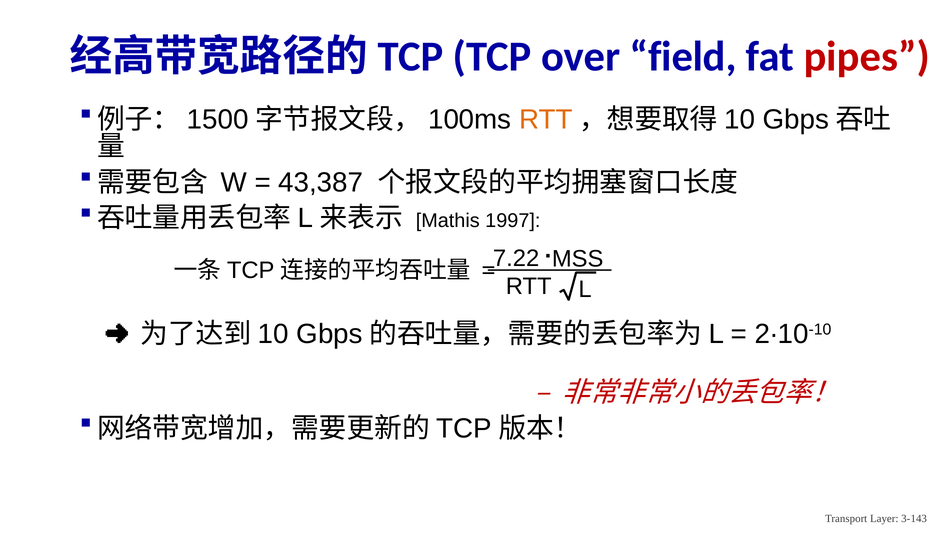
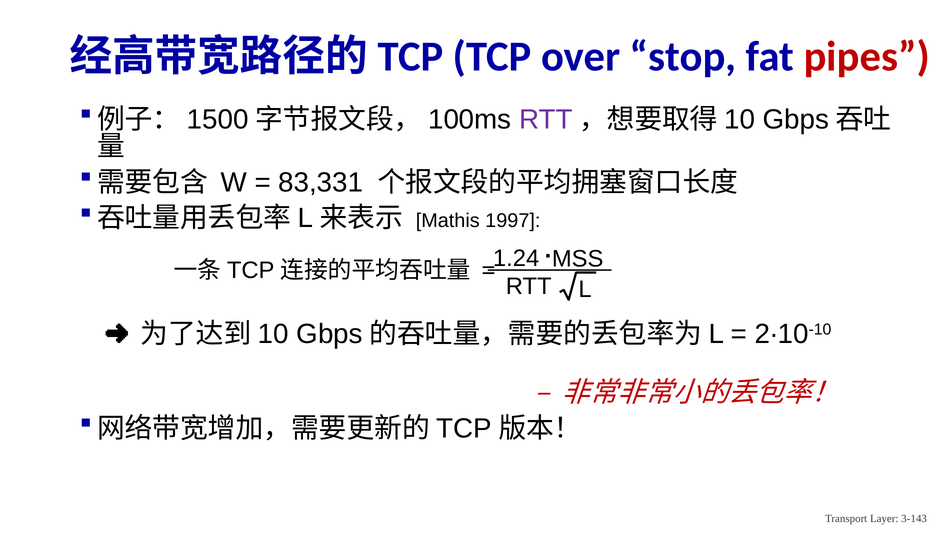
field: field -> stop (683, 56)
RTT colour: orange -> purple (546, 119)
43,387: 43,387 -> 83,331 (321, 182)
7.22: 7.22 -> 1.24 (516, 258)
